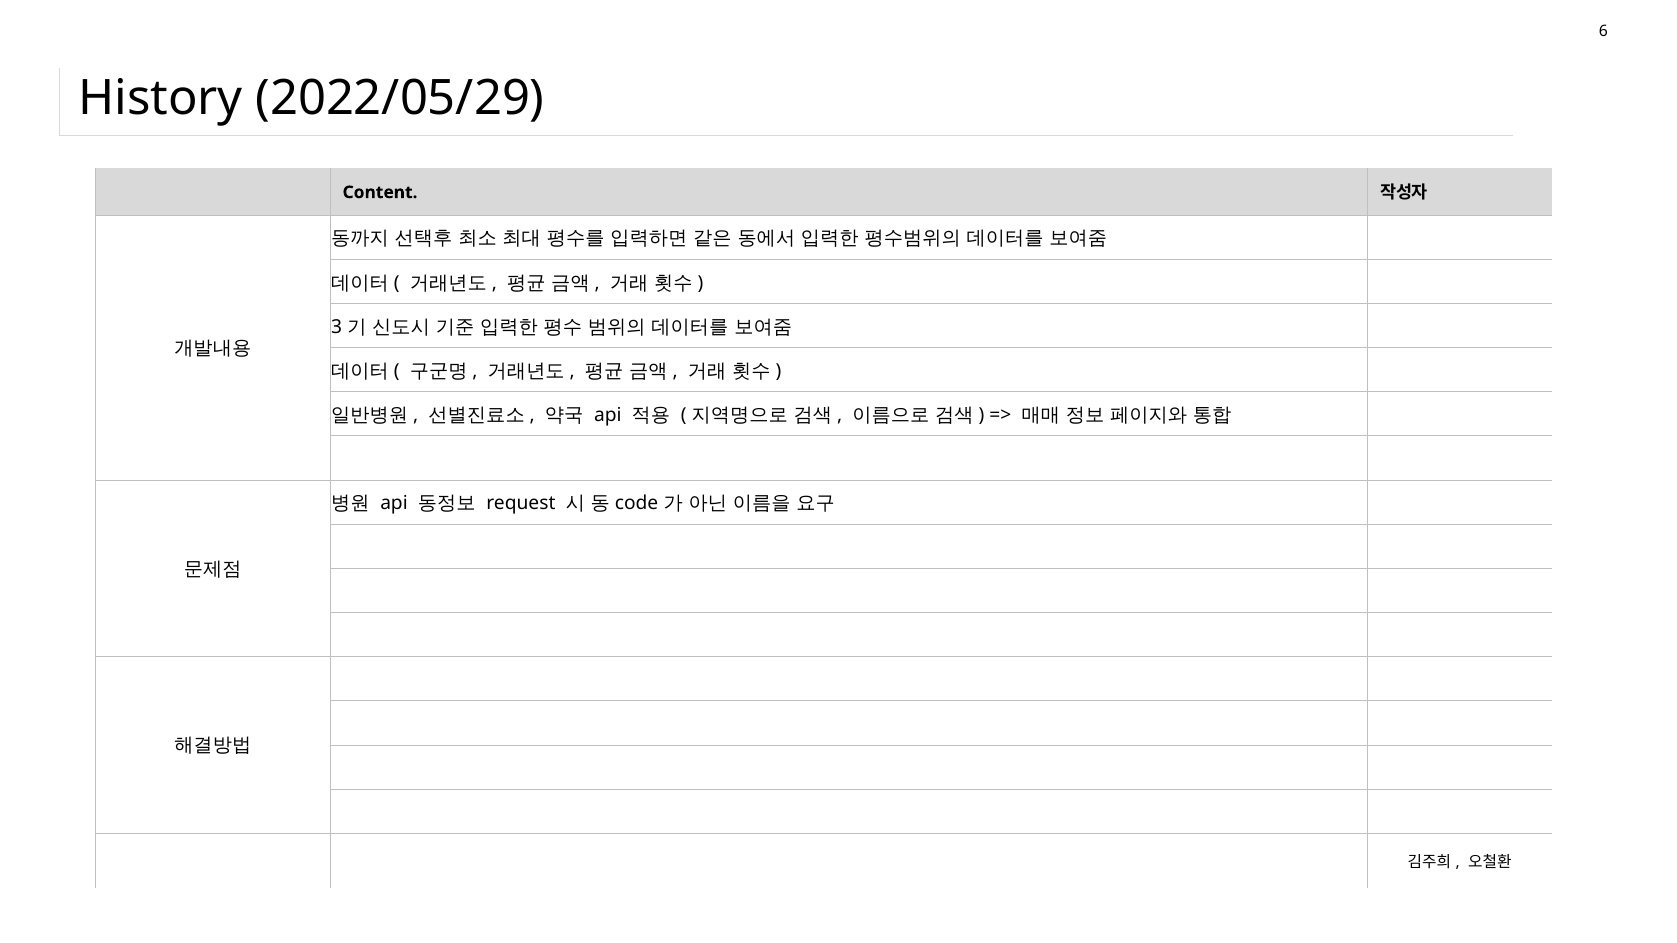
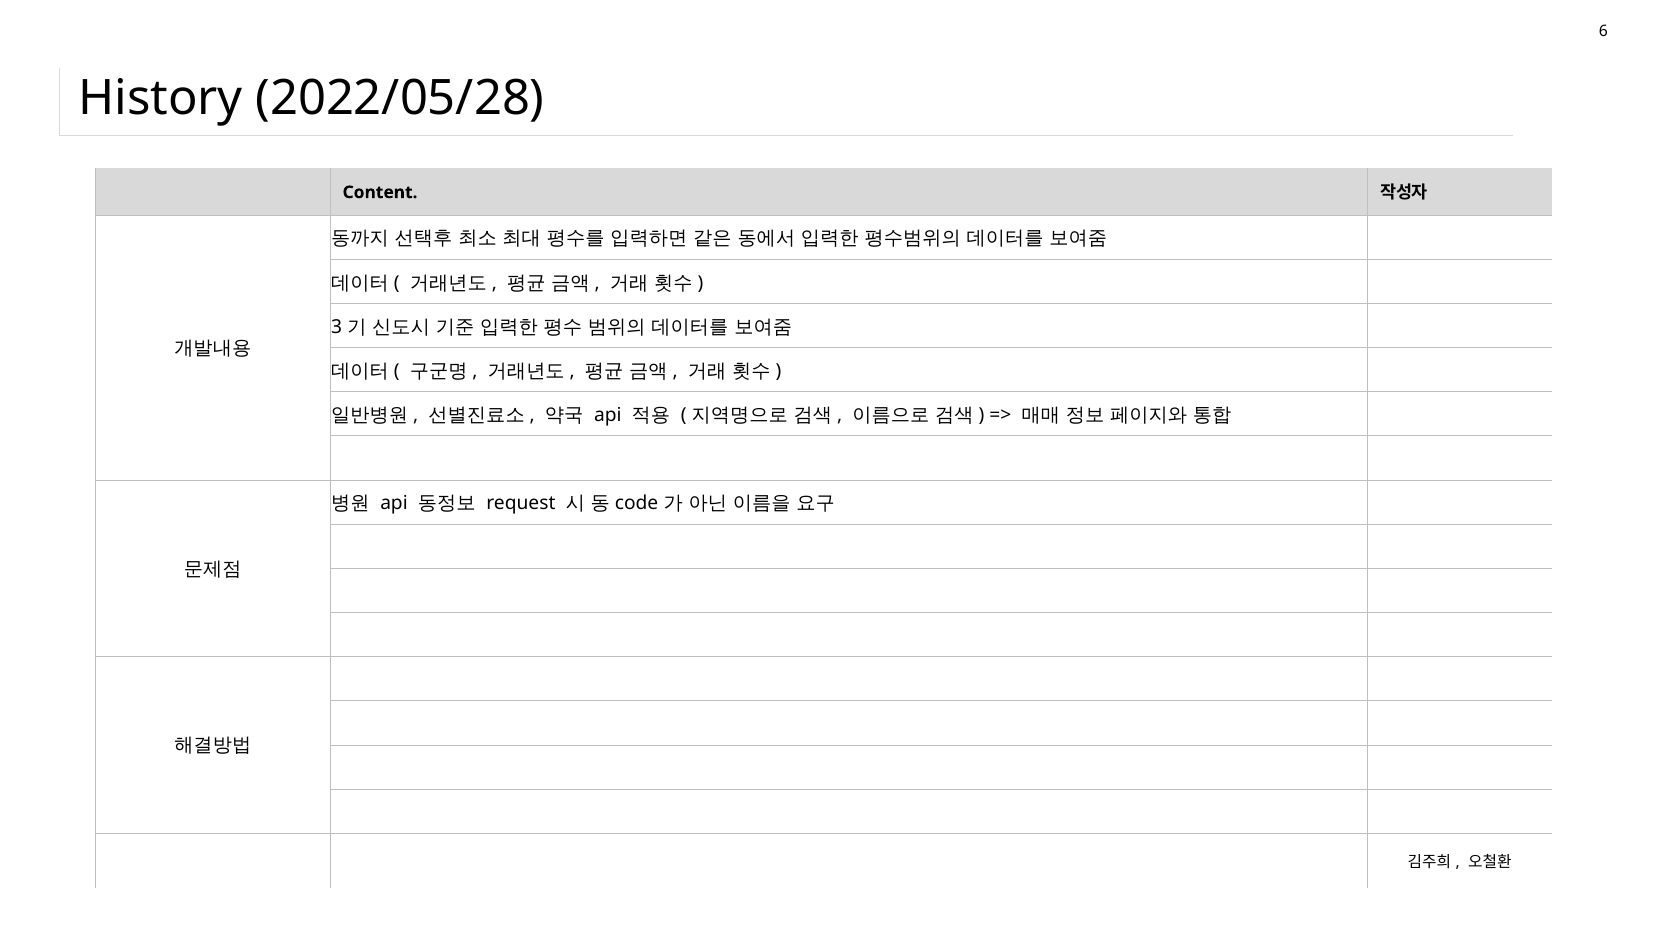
2022/05/29: 2022/05/29 -> 2022/05/28 (400, 99)
